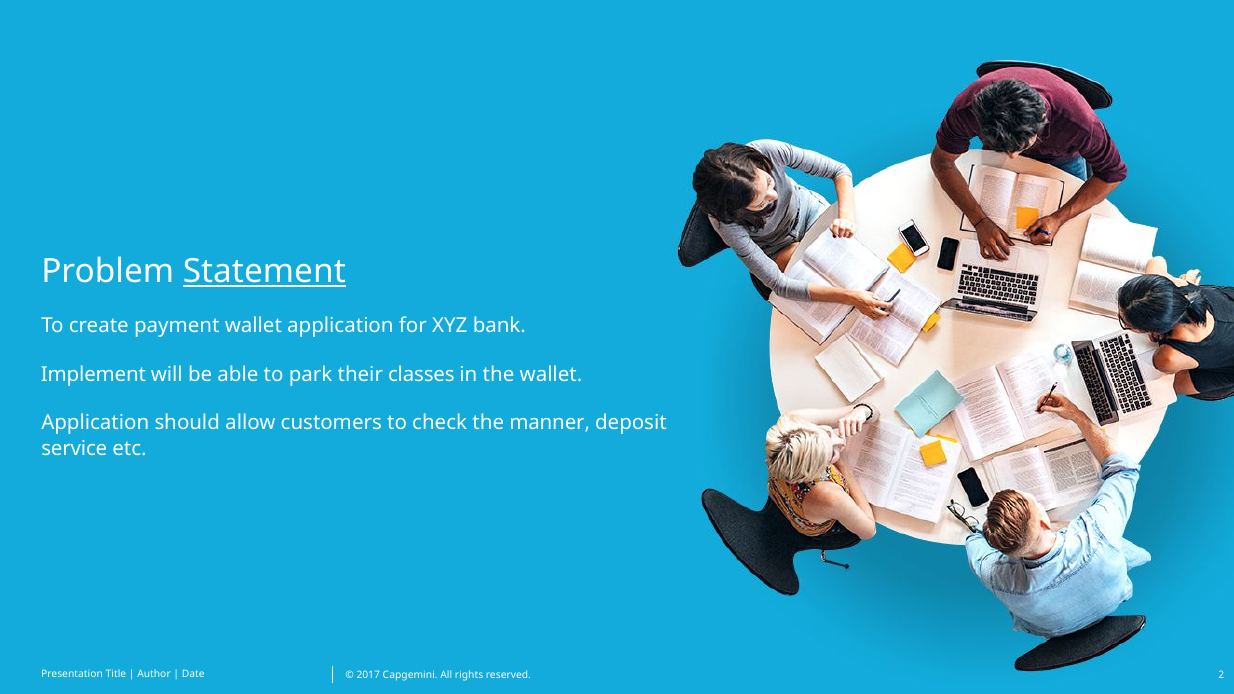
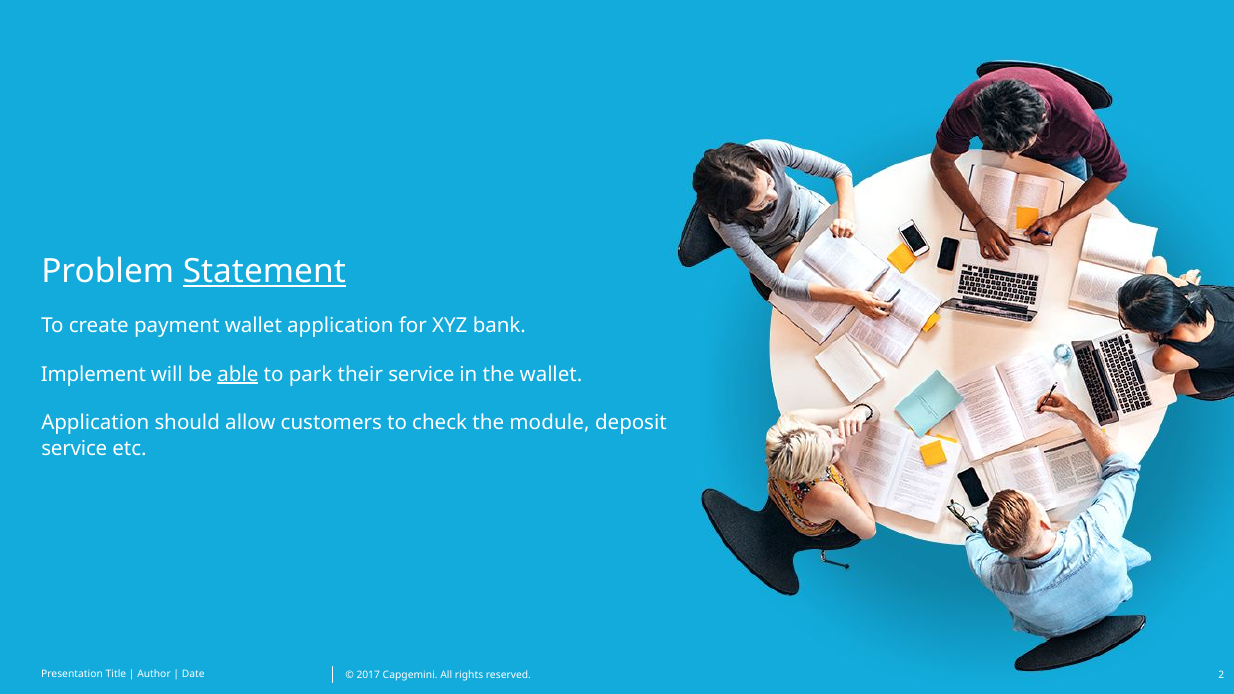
able underline: none -> present (238, 374)
their classes: classes -> service (421, 374)
manner: manner -> module (550, 423)
